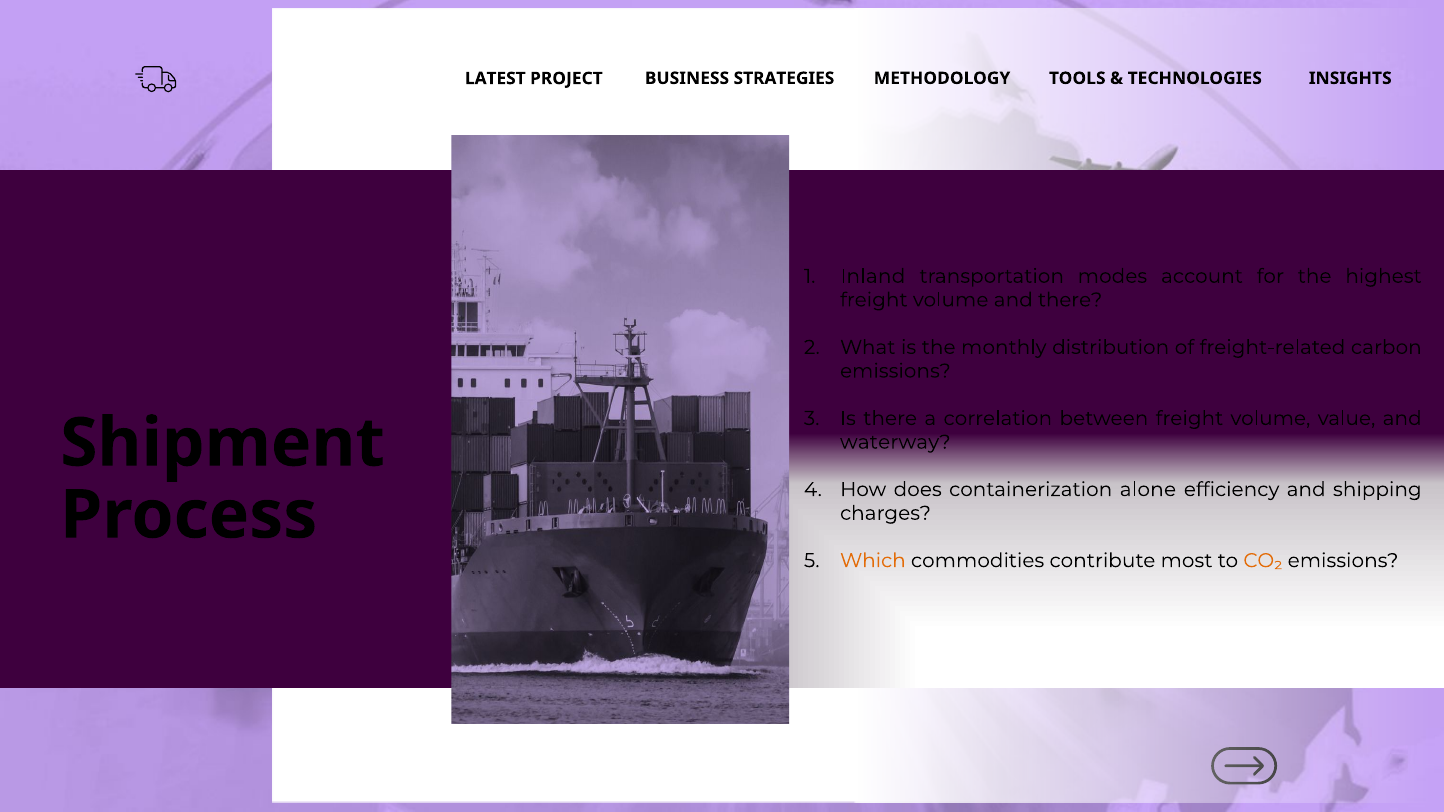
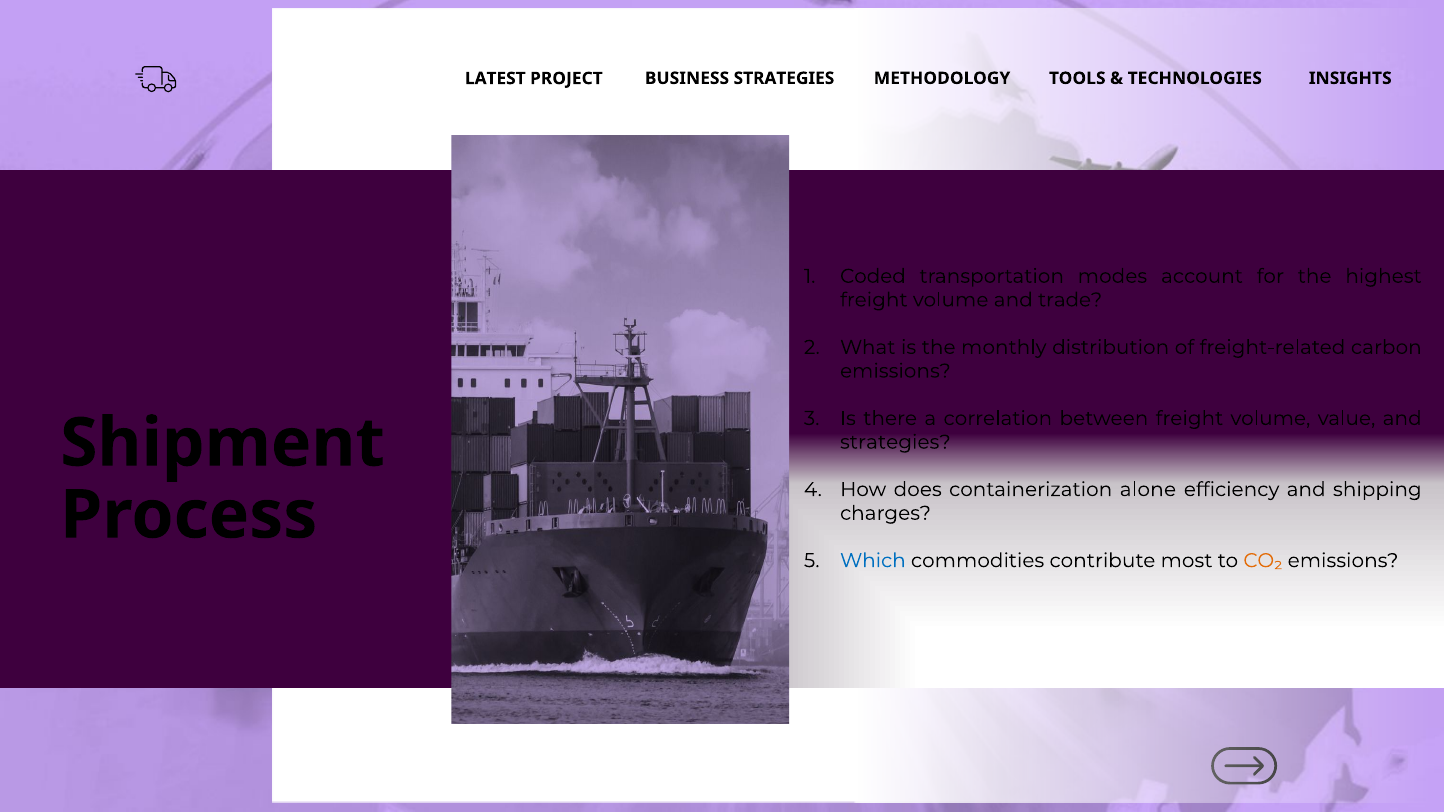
Inland: Inland -> Coded (873, 276)
and there: there -> trade (1070, 300)
waterway: waterway -> strategies (895, 442)
Which colour: orange -> blue (873, 561)
